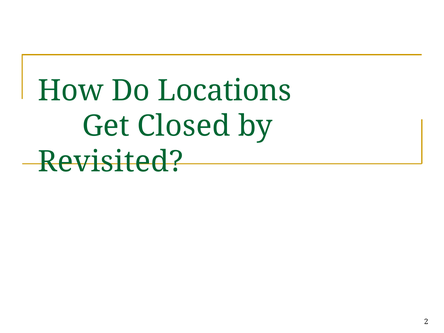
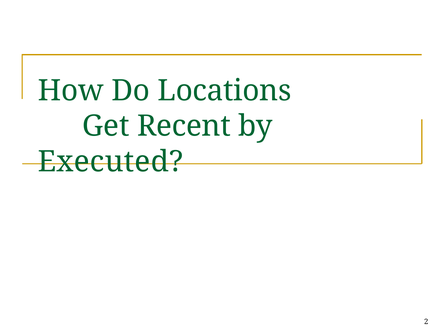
Closed: Closed -> Recent (184, 126)
Revisited: Revisited -> Executed (110, 162)
